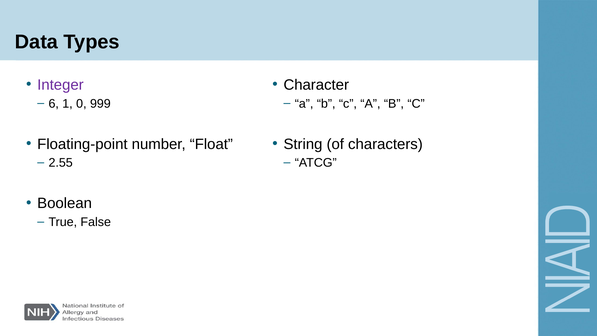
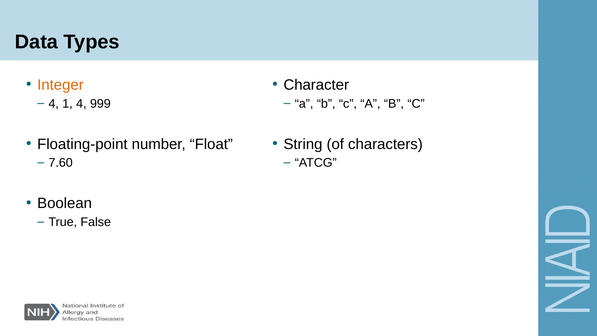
Integer colour: purple -> orange (60, 85)
6: 6 -> 4 (54, 104)
1 0: 0 -> 4 (81, 104)
2.55: 2.55 -> 7.60 (61, 163)
